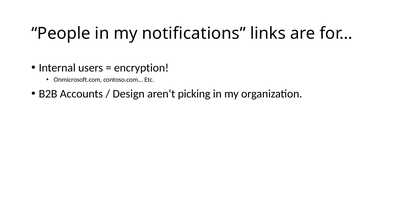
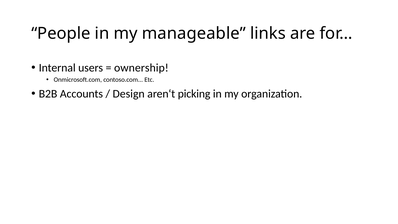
notifications: notifications -> manageable (194, 33)
encryption: encryption -> ownership (141, 68)
